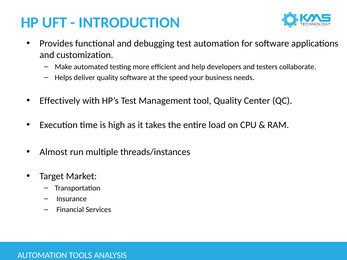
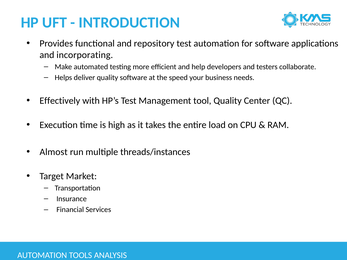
debugging: debugging -> repository (154, 43)
customization: customization -> incorporating (85, 55)
